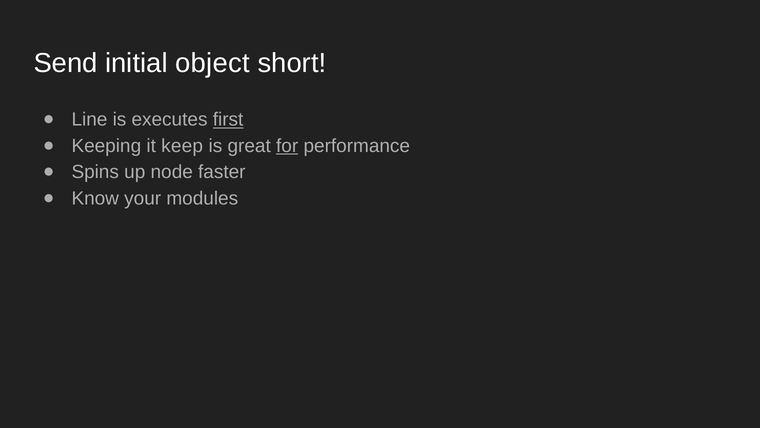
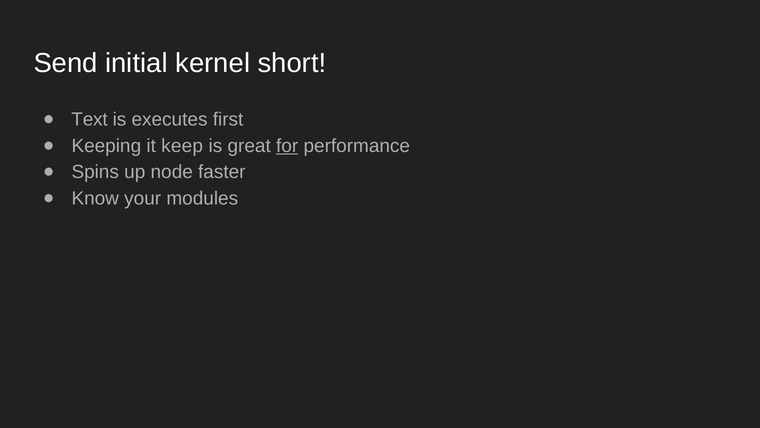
object: object -> kernel (213, 63)
Line: Line -> Text (90, 120)
first underline: present -> none (228, 120)
